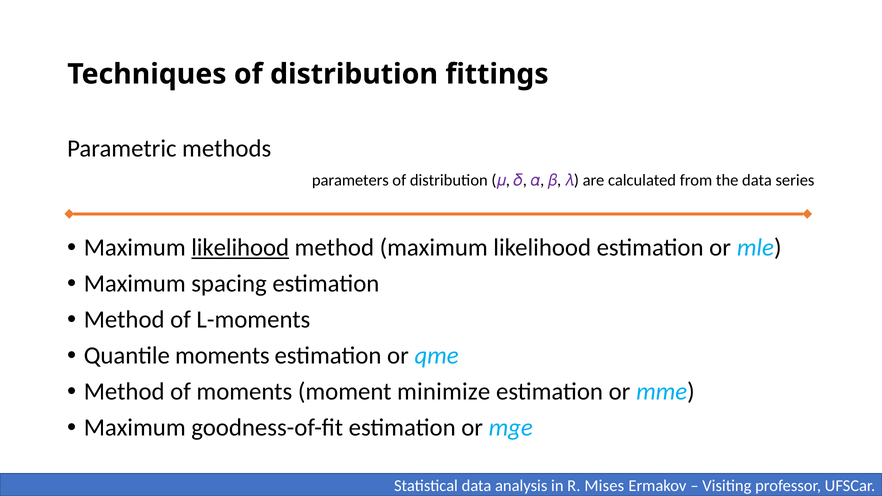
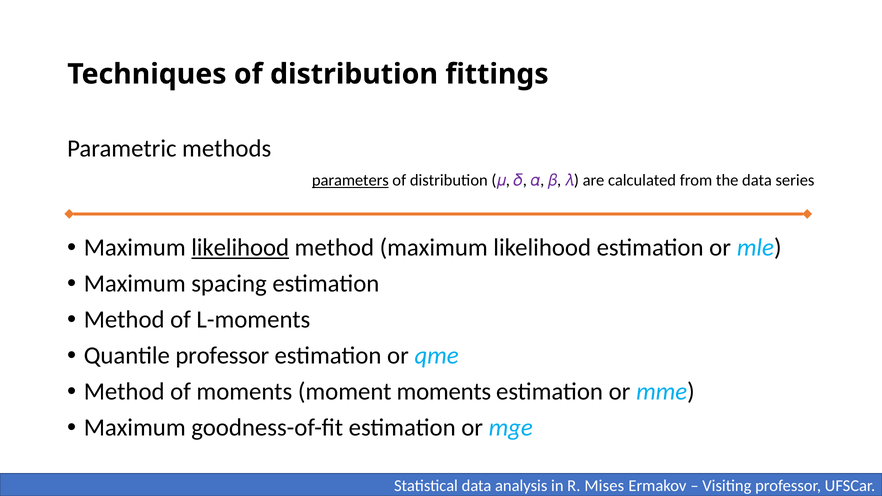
parameters underline: none -> present (350, 180)
Quantile moments: moments -> professor (222, 356)
moment minimize: minimize -> moments (444, 392)
